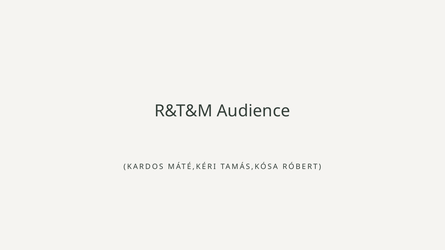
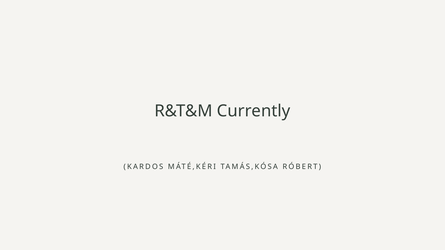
Audience: Audience -> Currently (254, 111)
